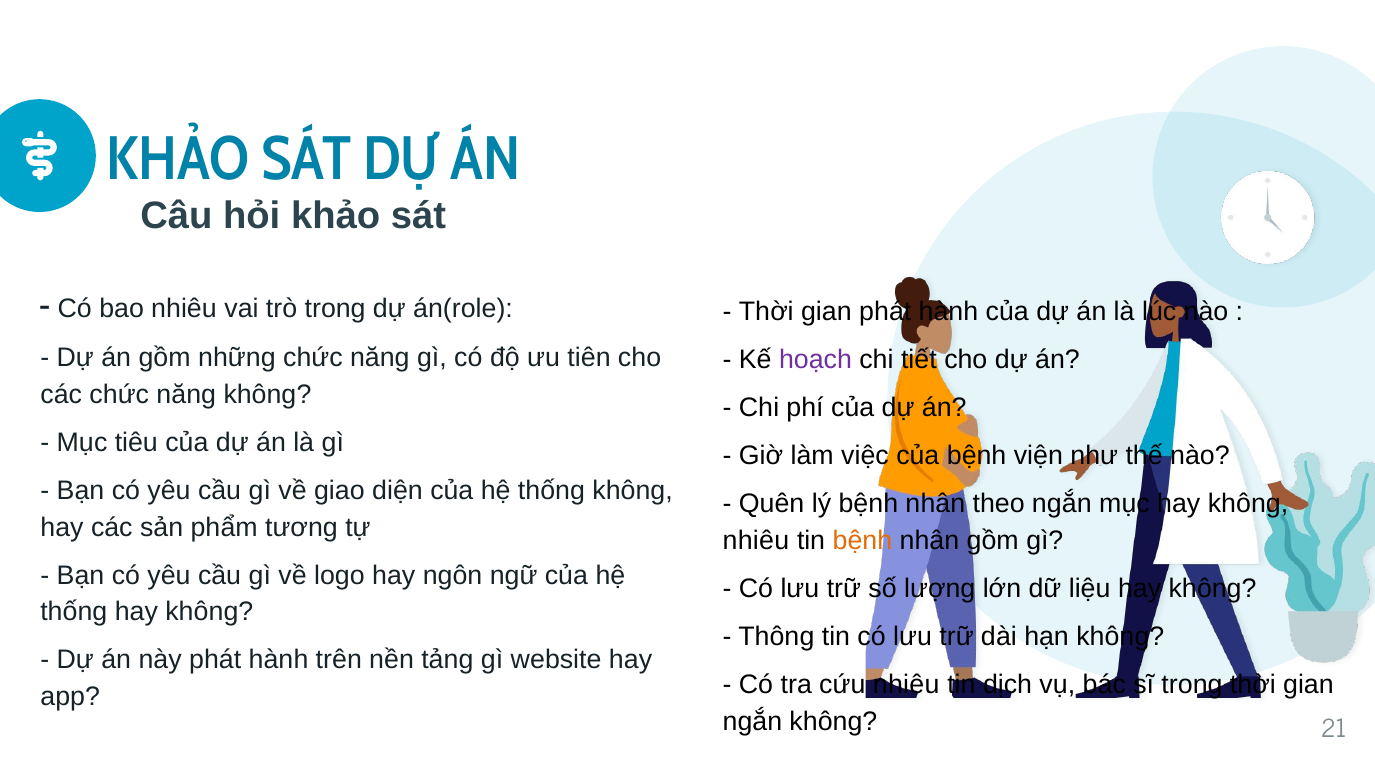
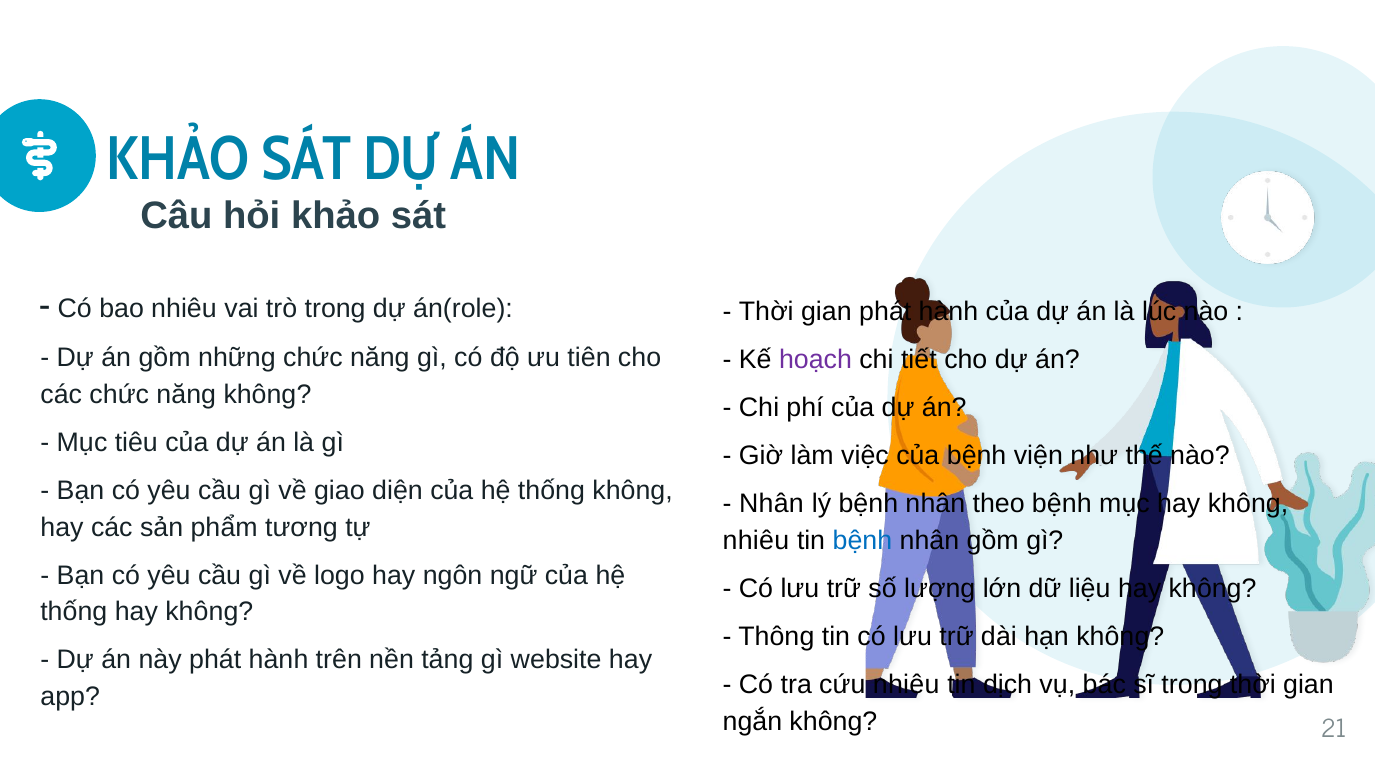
Quên: Quên -> Nhân (771, 504)
theo ngắn: ngắn -> bệnh (1062, 504)
bệnh colour: orange -> blue (862, 540)
